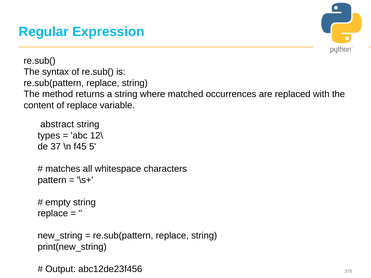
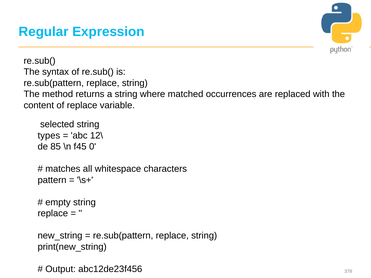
abstract: abstract -> selected (57, 124)
37: 37 -> 85 (56, 147)
5: 5 -> 0 (93, 147)
